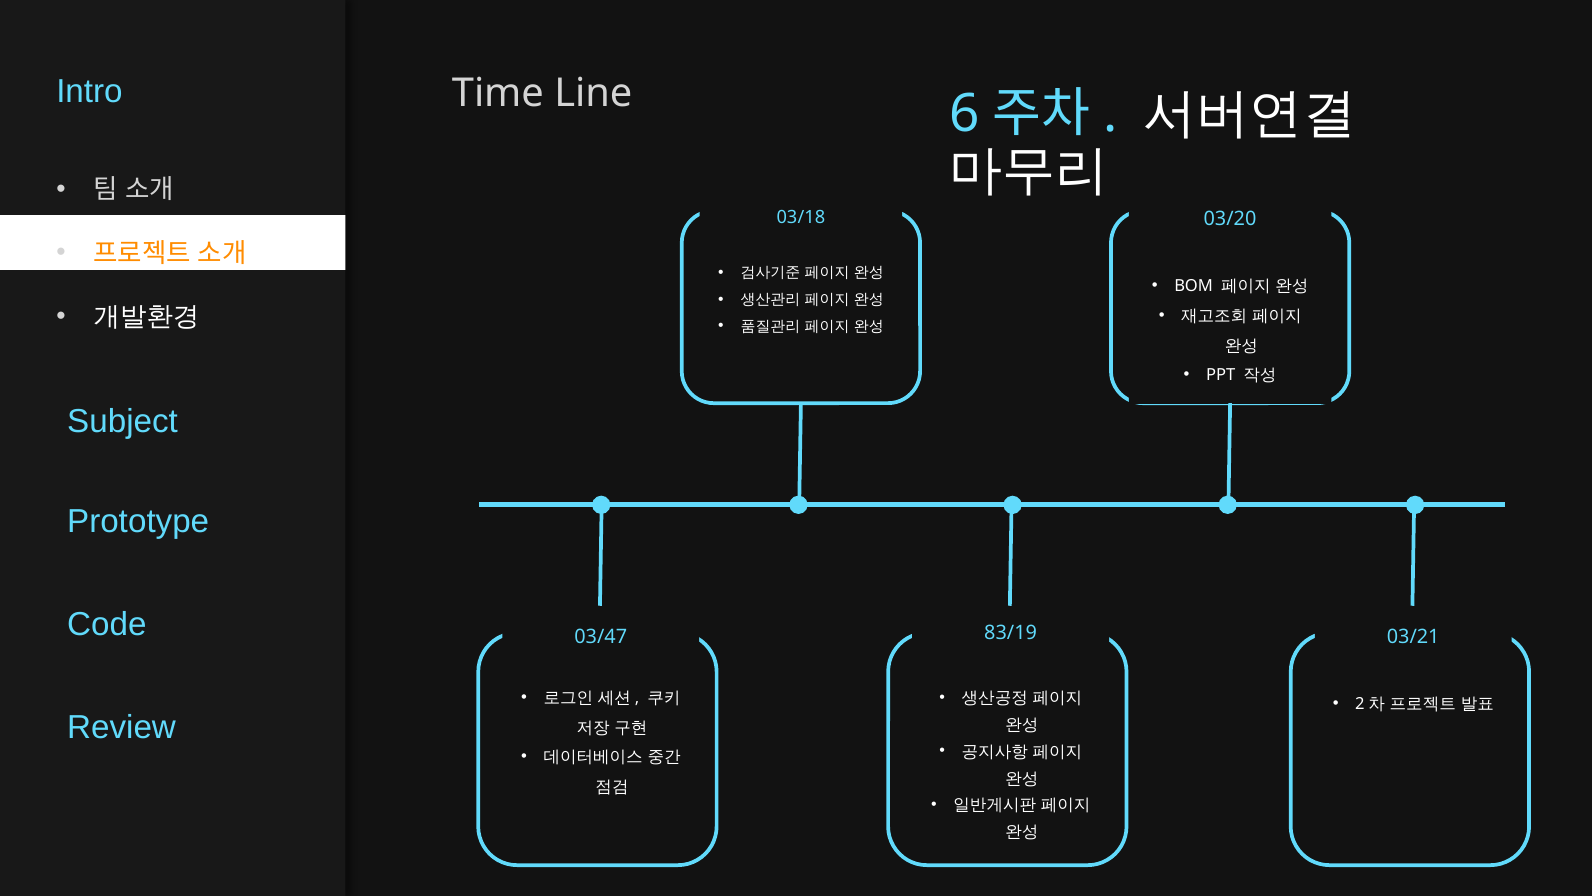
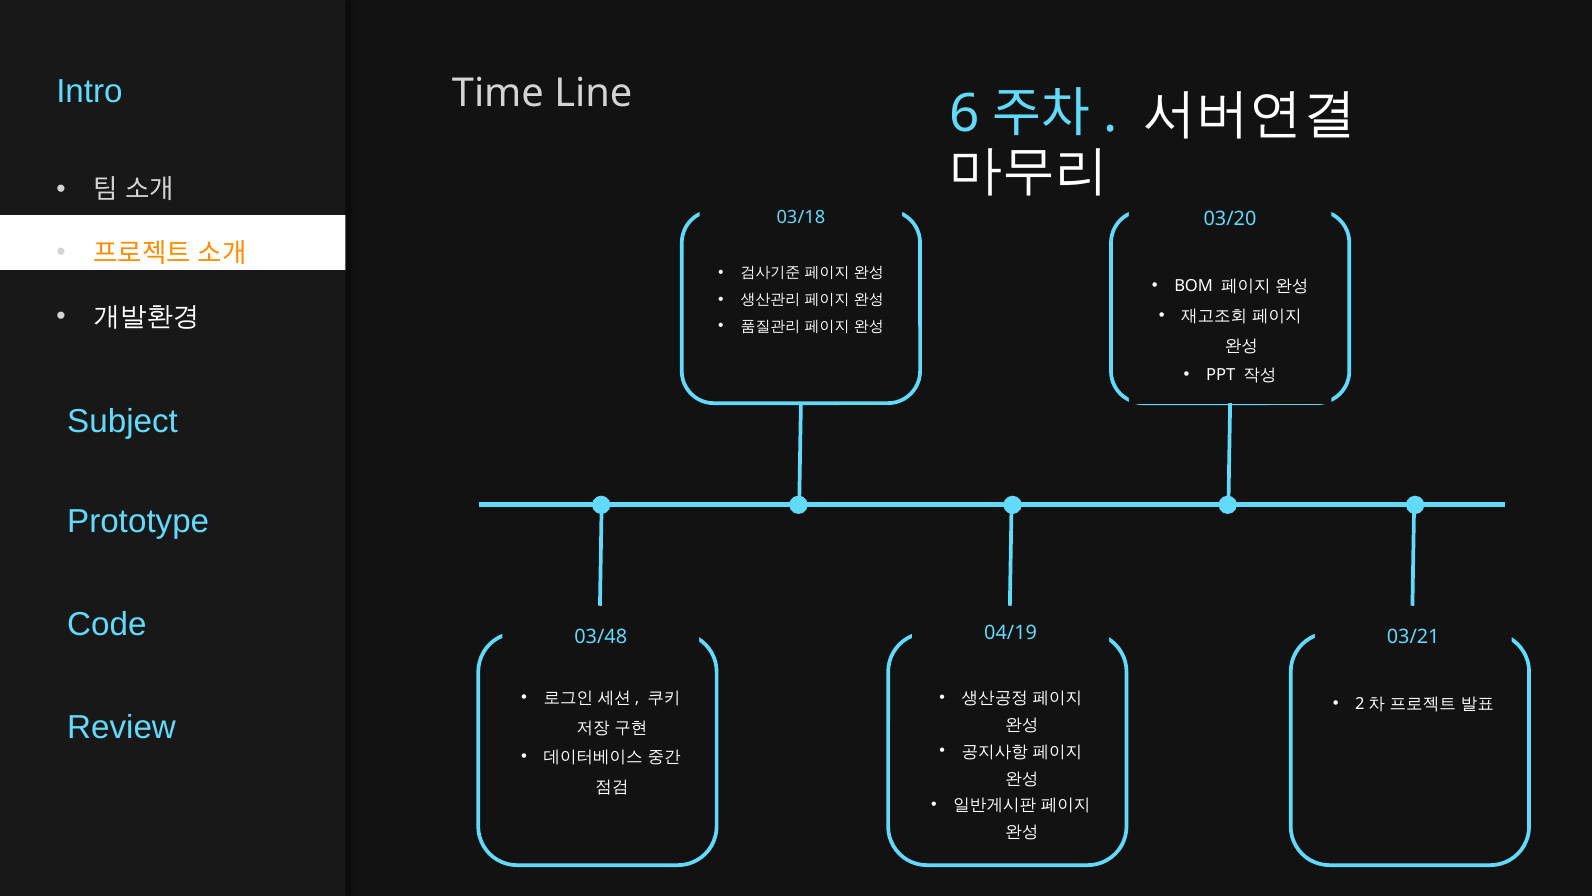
83/19: 83/19 -> 04/19 (1011, 633)
03/47: 03/47 -> 03/48 (601, 637)
